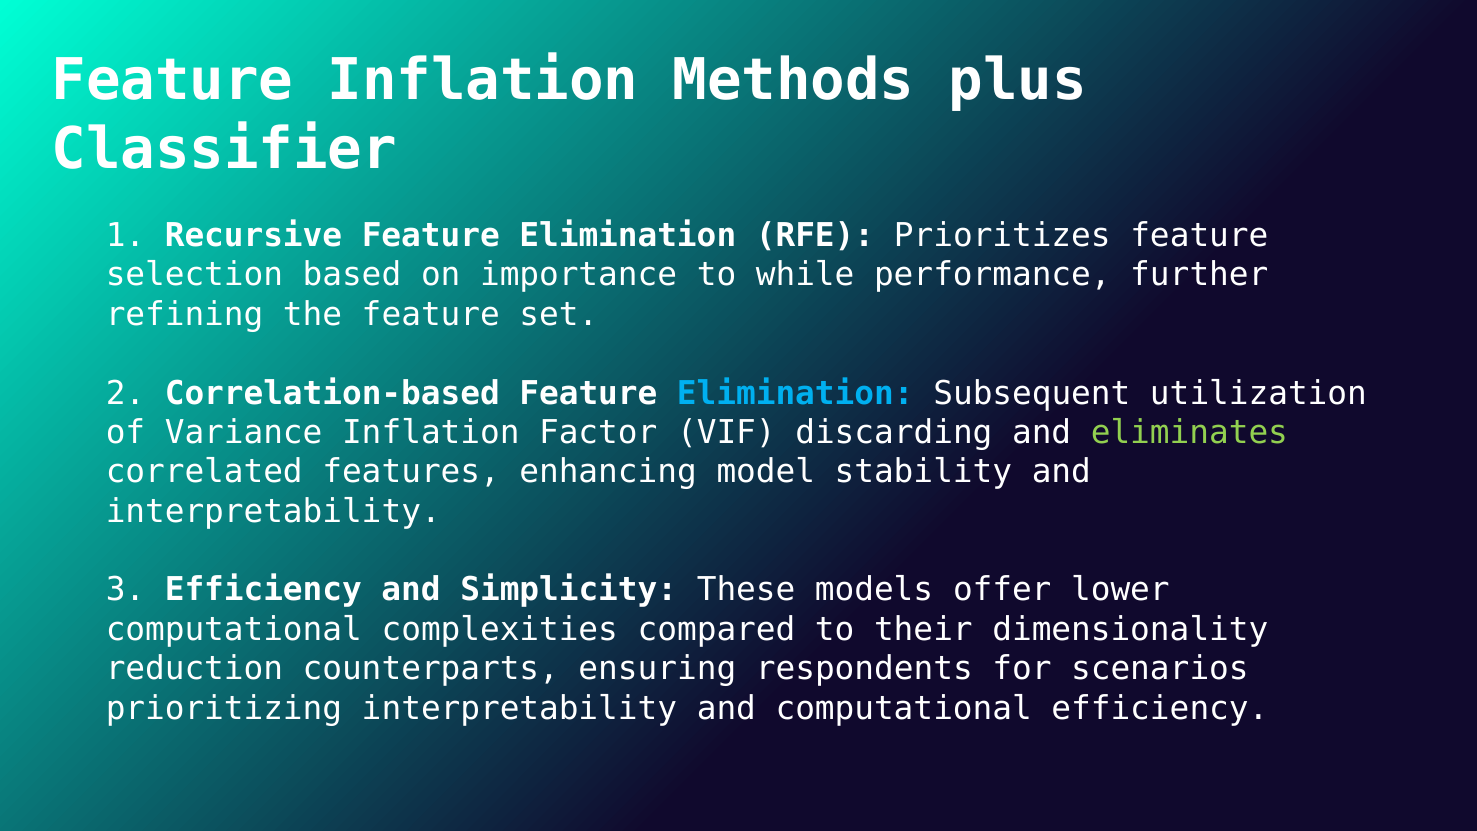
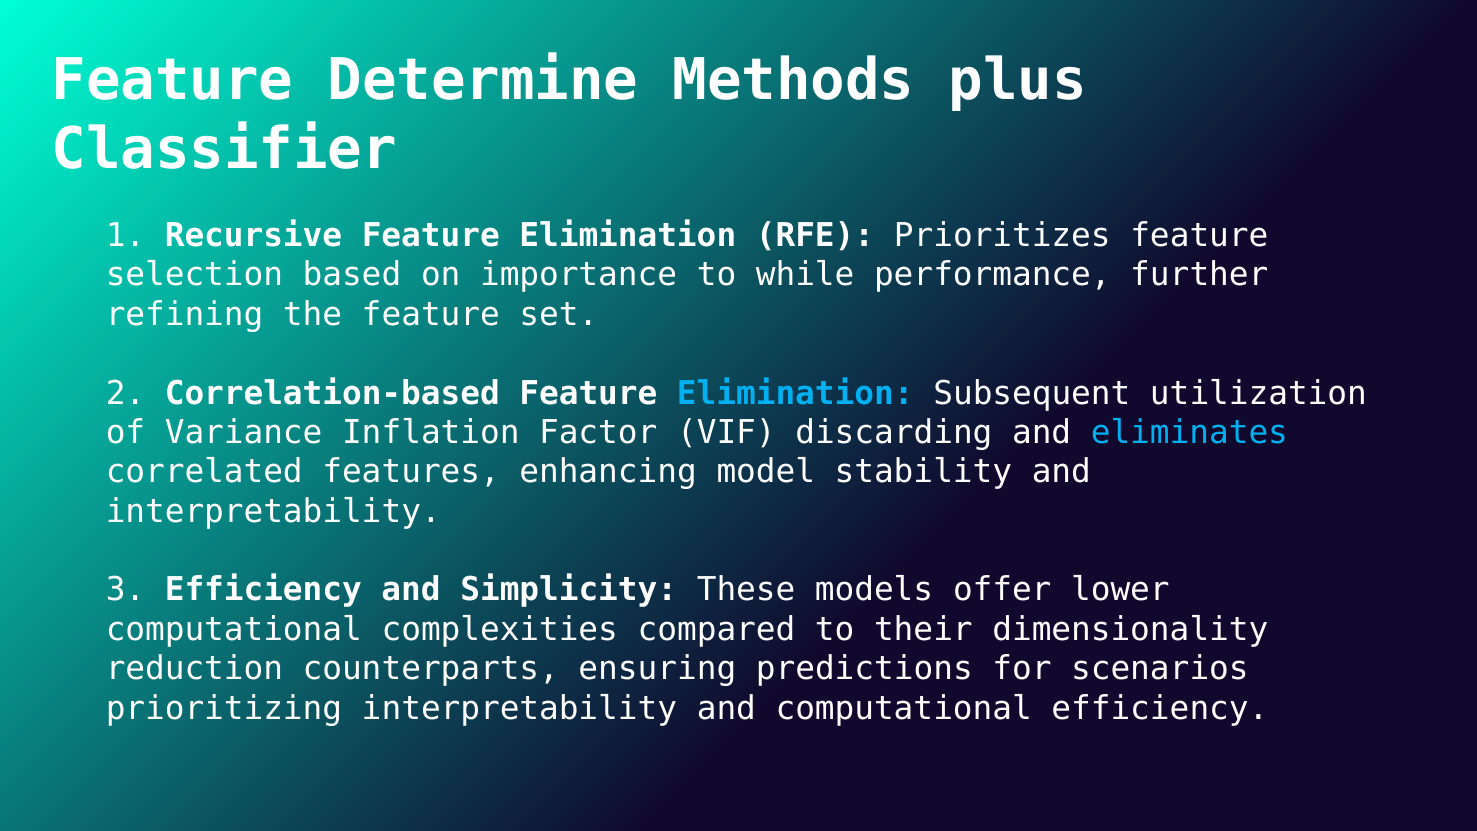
Feature Inflation: Inflation -> Determine (483, 81)
eliminates colour: light green -> light blue (1189, 433)
respondents: respondents -> predictions (864, 669)
